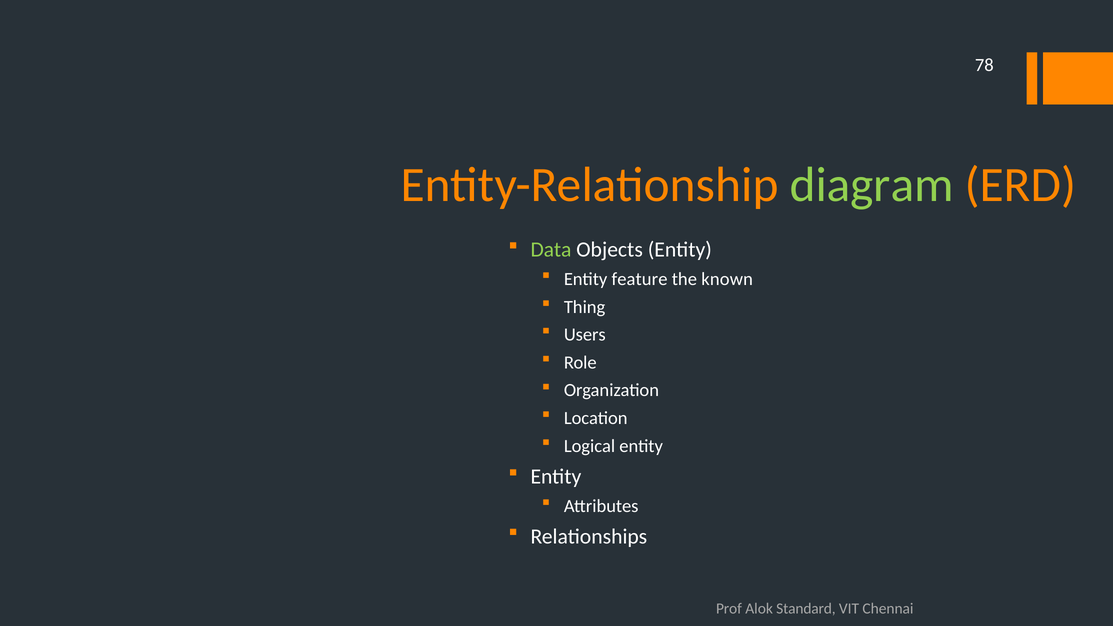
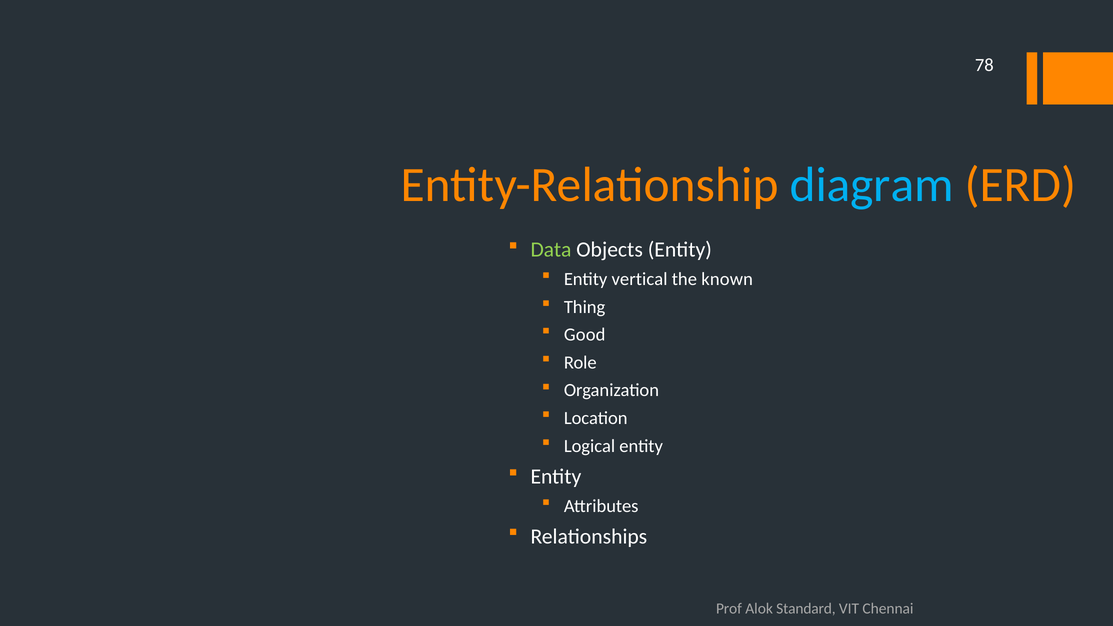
diagram colour: light green -> light blue (872, 185)
feature: feature -> vertical (640, 279)
Users: Users -> Good (585, 335)
